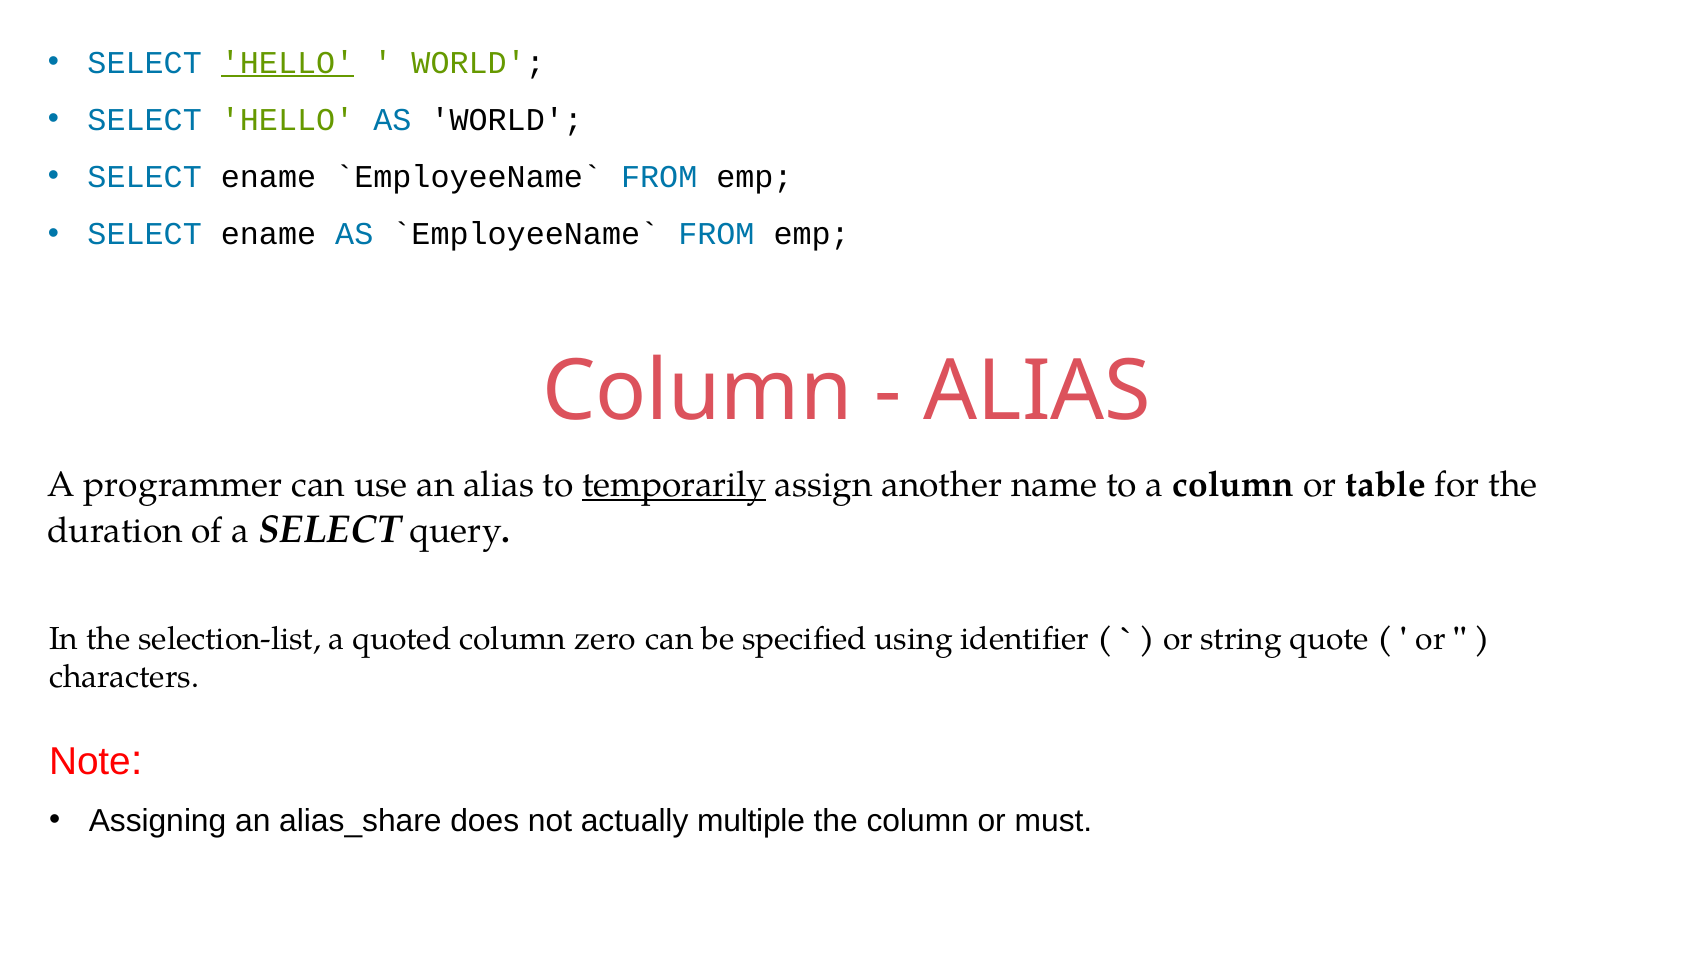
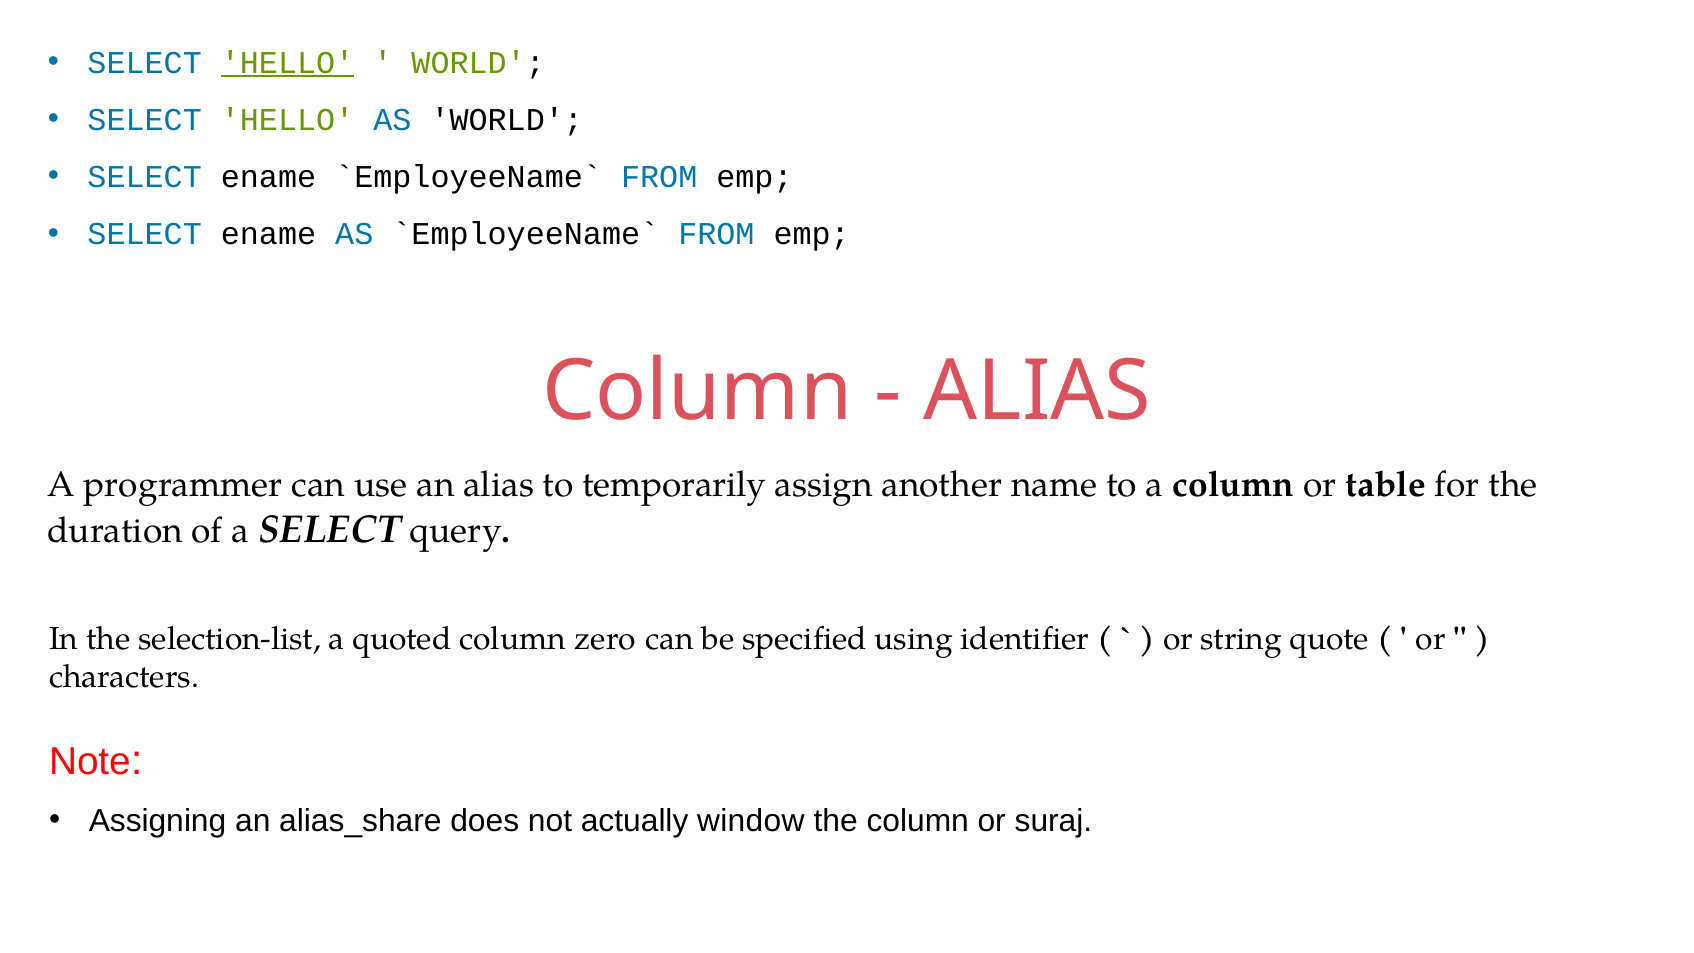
temporarily underline: present -> none (674, 485)
multiple: multiple -> window (751, 821)
must: must -> suraj (1053, 821)
